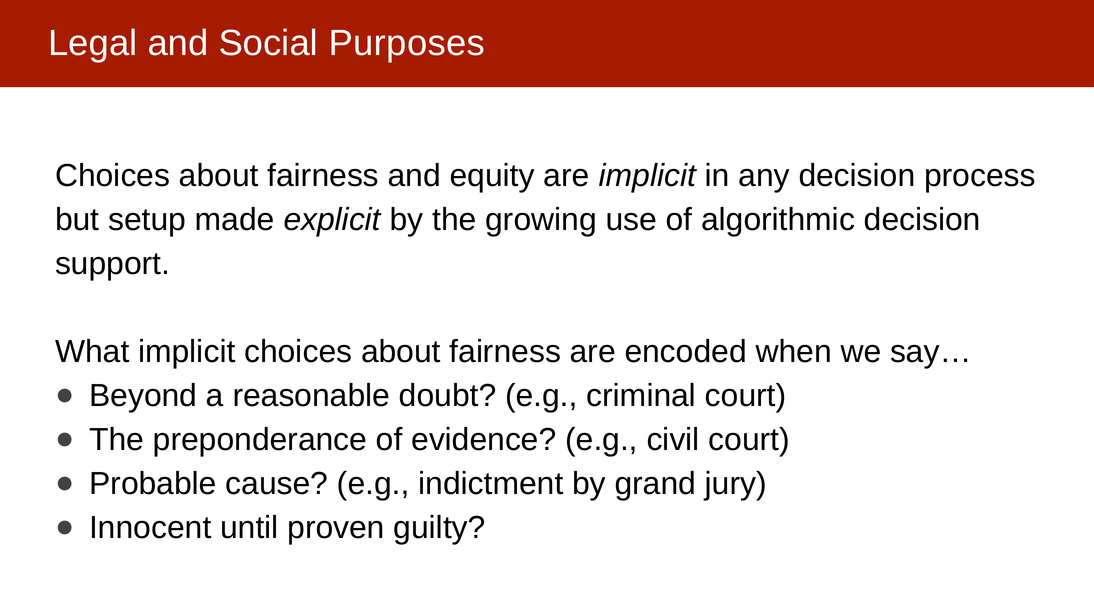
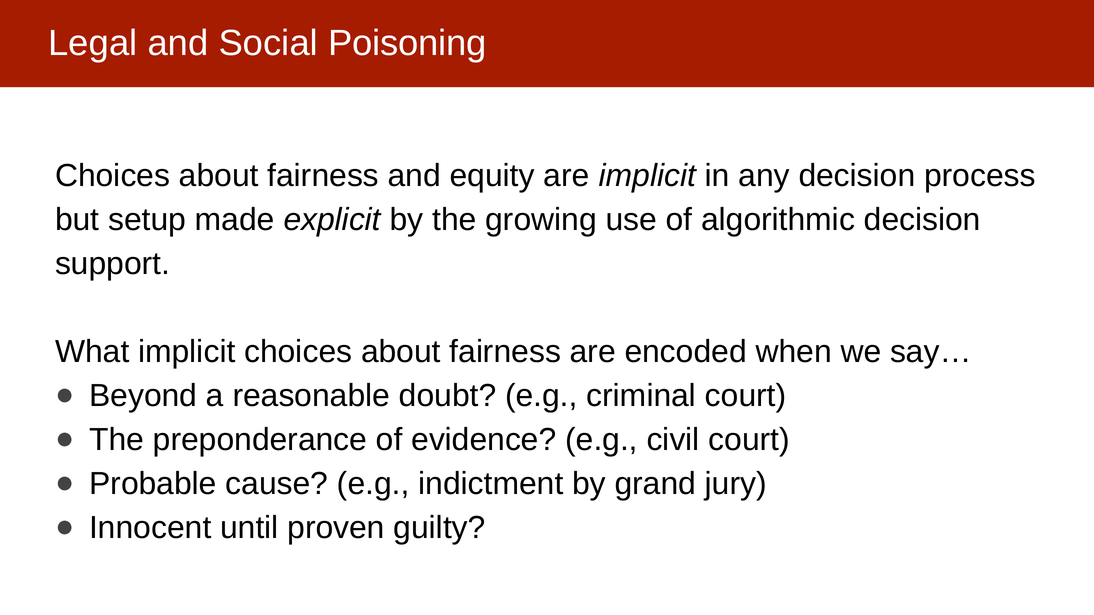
Purposes: Purposes -> Poisoning (407, 43)
